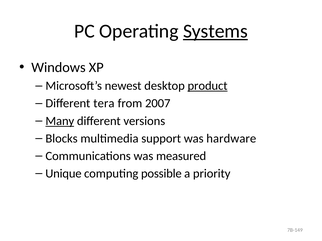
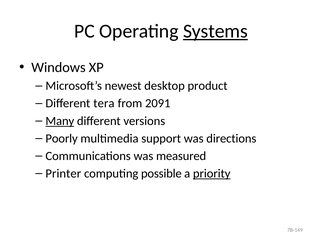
product underline: present -> none (208, 86)
2007: 2007 -> 2091 (158, 104)
Blocks: Blocks -> Poorly (62, 139)
hardware: hardware -> directions (231, 139)
Unique: Unique -> Printer (63, 174)
priority underline: none -> present (212, 174)
